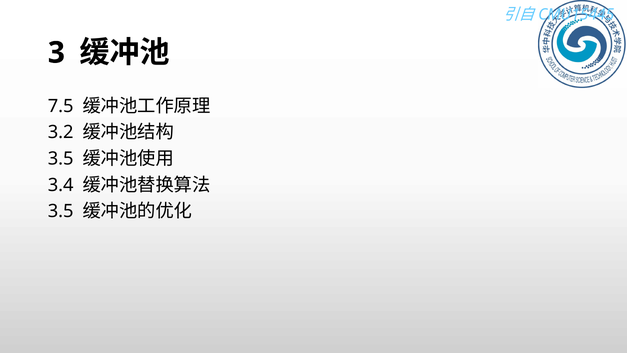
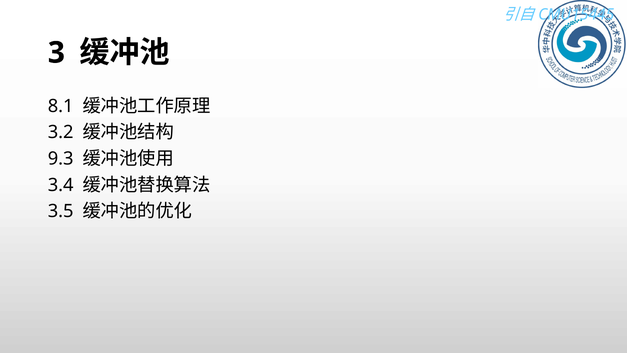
7.5: 7.5 -> 8.1 (61, 106)
3.5: 3.5 -> 9.3 (61, 159)
